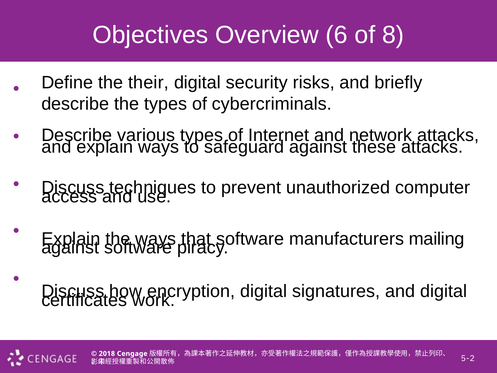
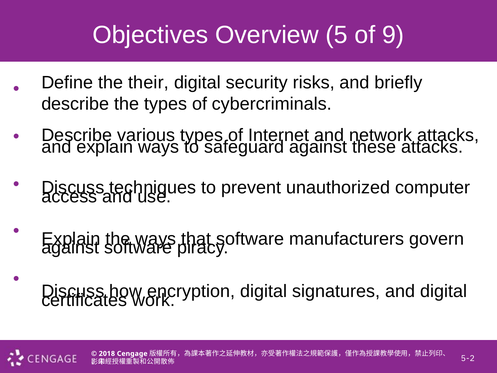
6: 6 -> 5 (337, 35)
8: 8 -> 9 (393, 35)
mailing: mailing -> govern (437, 239)
